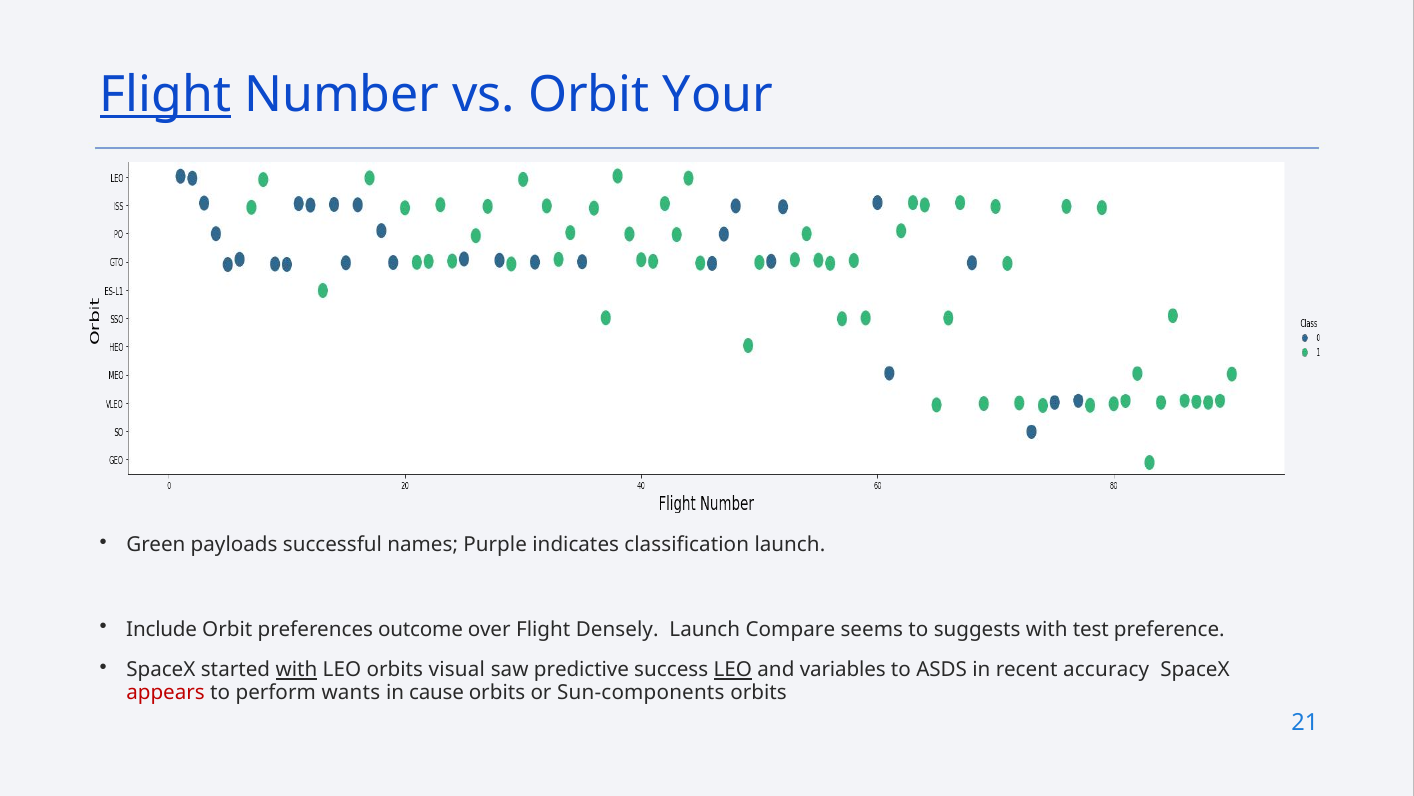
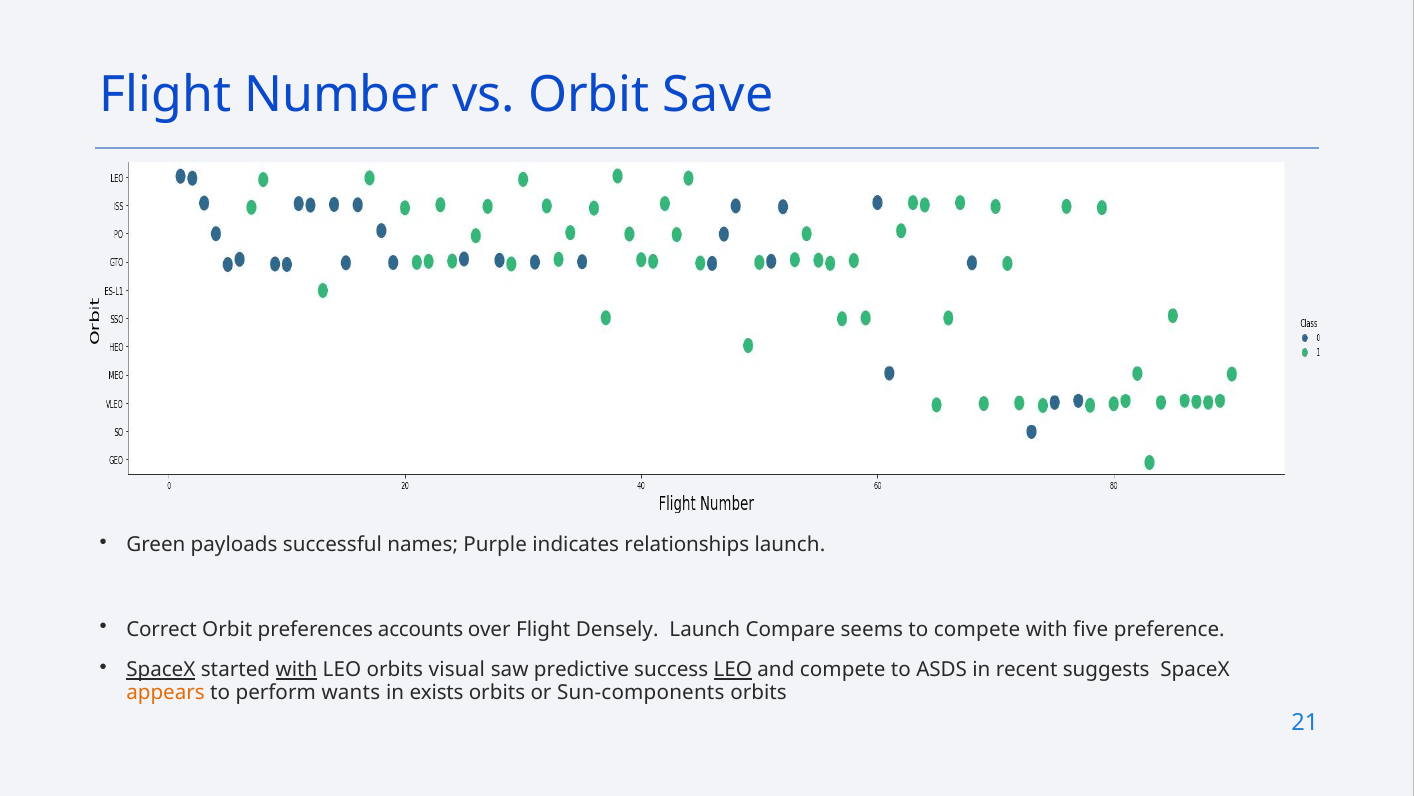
Flight underline: present -> none (166, 94)
Your: Your -> Save (718, 94)
classification: classification -> relationships (687, 545)
Include: Include -> Correct (162, 629)
outcome: outcome -> accounts (421, 629)
to suggests: suggests -> compete (977, 629)
test: test -> five (1091, 629)
SpaceX underline: none -> present (161, 670)
and variables: variables -> compete (843, 670)
accuracy: accuracy -> suggests (1106, 670)
appears colour: red -> orange (166, 692)
cause: cause -> exists (437, 692)
